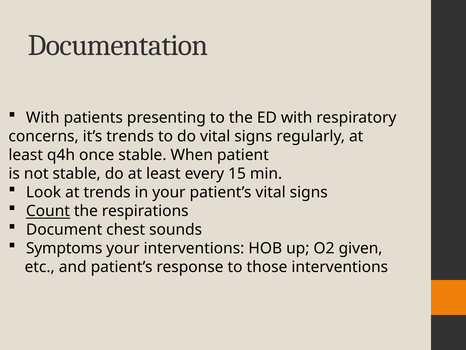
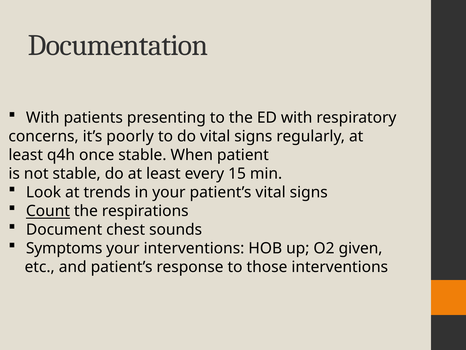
it’s trends: trends -> poorly (130, 136)
